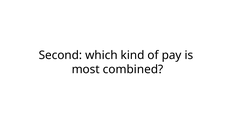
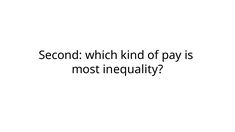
combined: combined -> inequality (133, 69)
